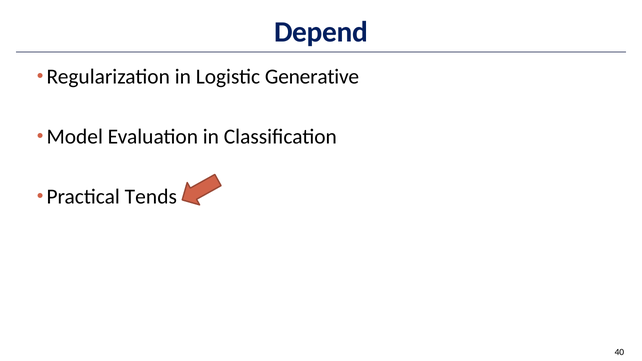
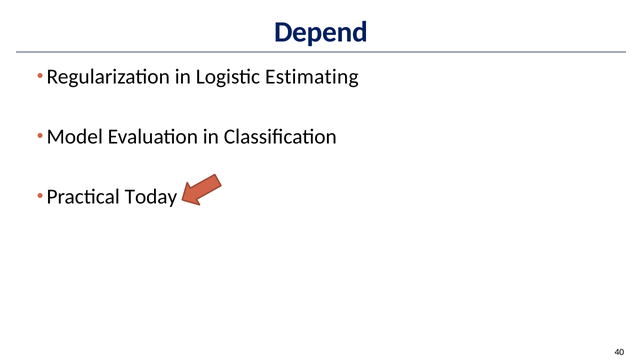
Generative: Generative -> Estimating (312, 77)
Tends: Tends -> Today (151, 197)
